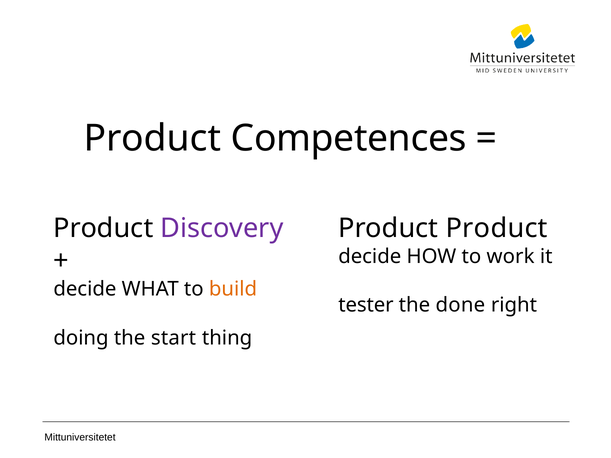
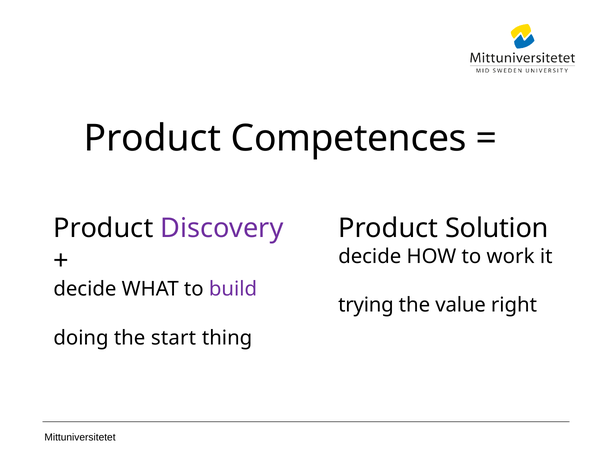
Product Product: Product -> Solution (497, 228)
build colour: orange -> purple (233, 289)
tester: tester -> trying (366, 305)
done: done -> value (461, 305)
